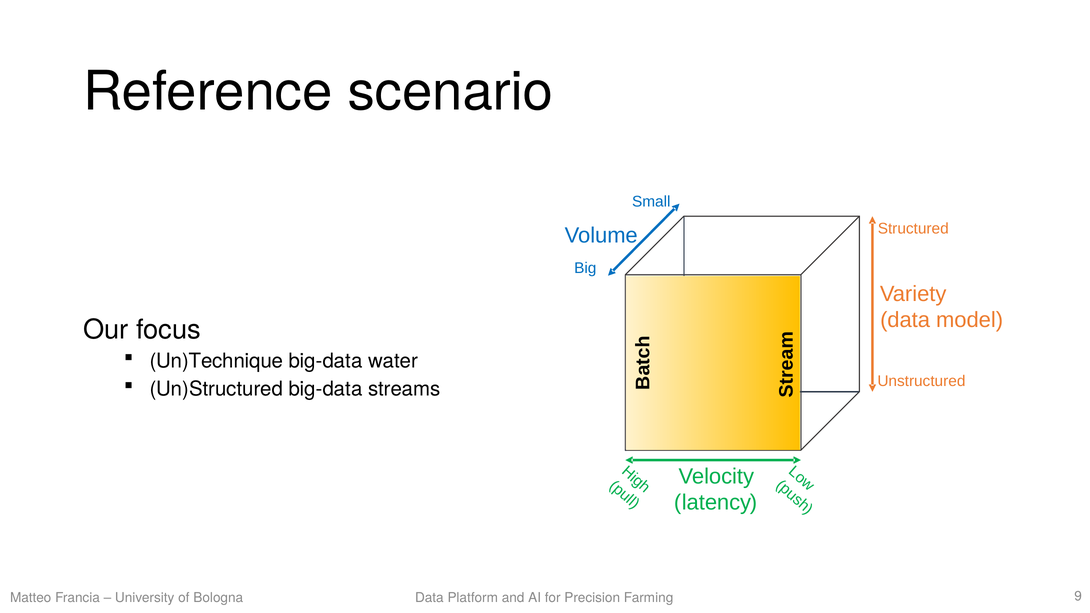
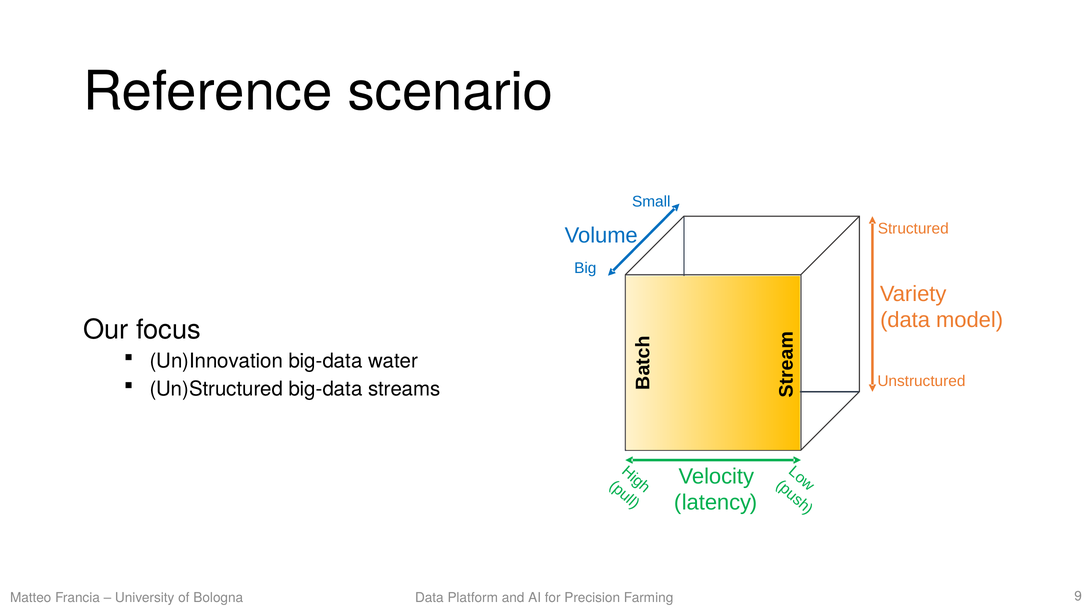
Un)Technique: Un)Technique -> Un)Innovation (216, 361)
